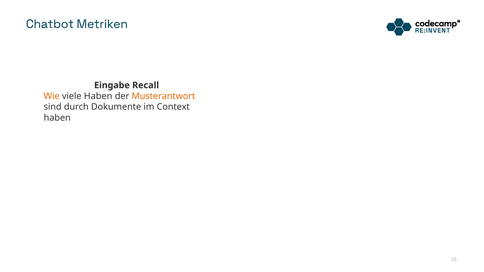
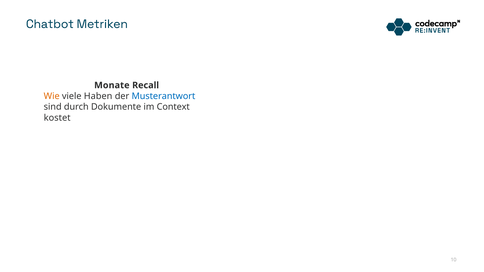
Eingabe: Eingabe -> Monate (112, 85)
Musterantwort colour: orange -> blue (163, 96)
haben: haben -> kostet (57, 118)
